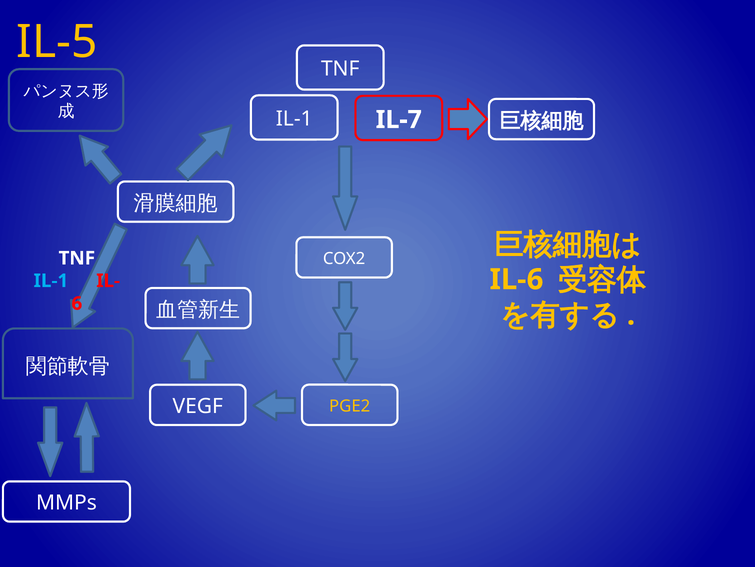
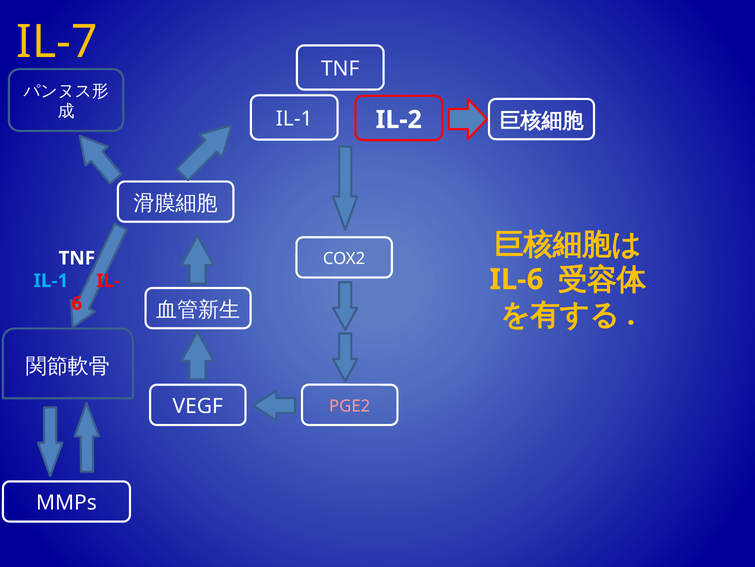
IL-5: IL-5 -> IL-7 (57, 42)
IL-7: IL-7 -> IL-2 (399, 120)
PGE2 colour: yellow -> pink (350, 405)
